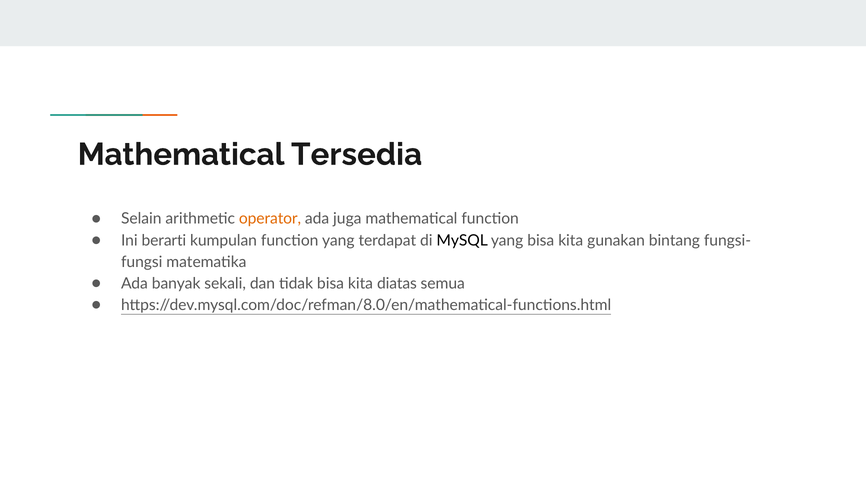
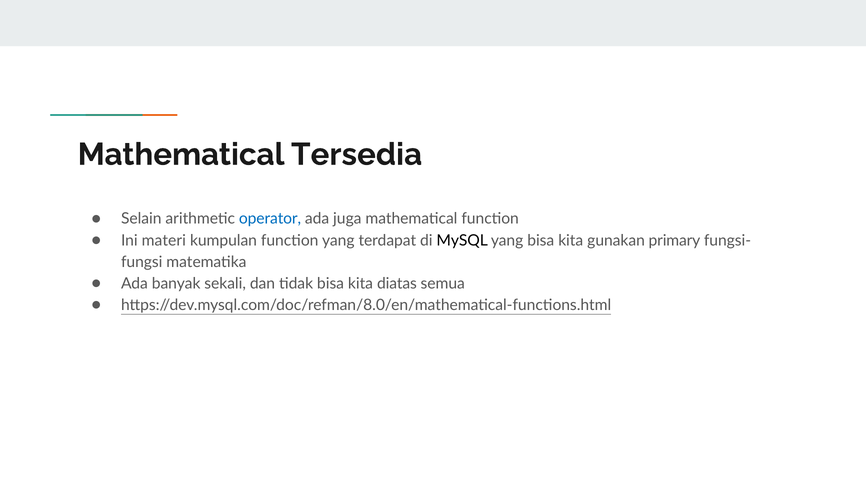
operator colour: orange -> blue (270, 219)
berarti: berarti -> materi (164, 240)
bintang: bintang -> primary (674, 240)
